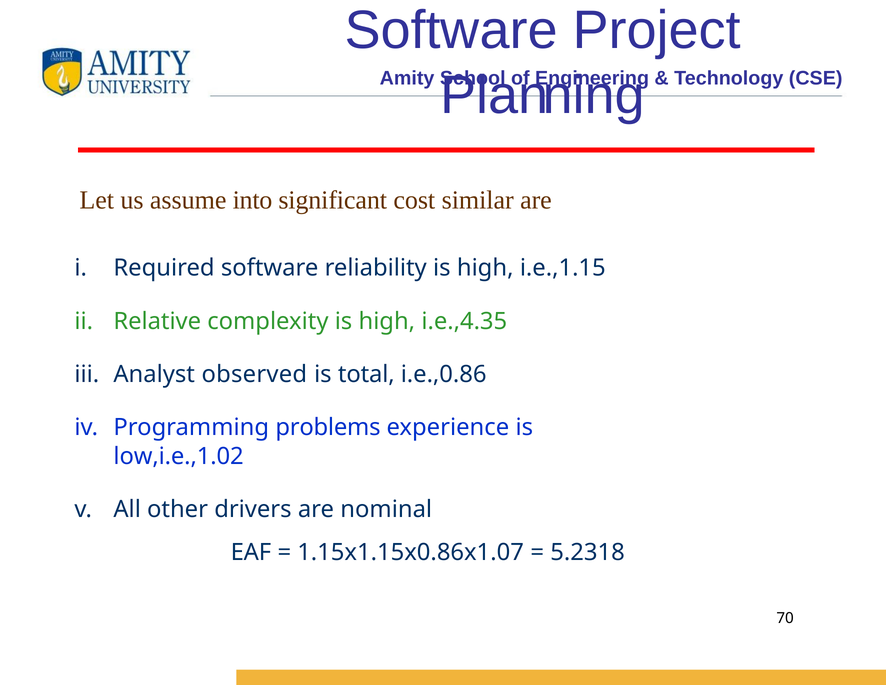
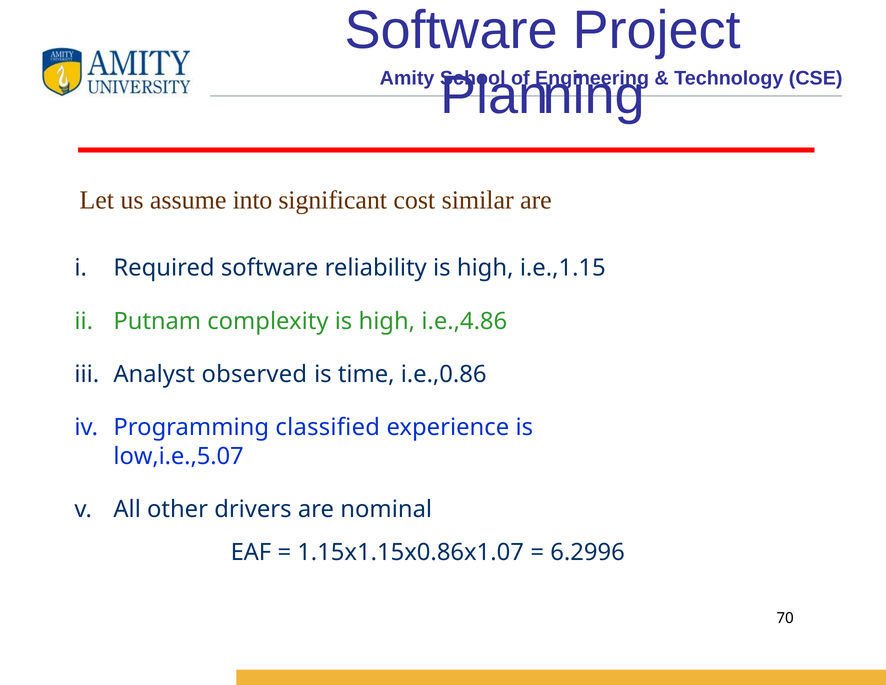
Relative: Relative -> Putnam (157, 321)
i.e.,4.35: i.e.,4.35 -> i.e.,4.86 (464, 321)
total: total -> time (366, 374)
problems: problems -> classified (328, 427)
low,i.e.,1.02: low,i.e.,1.02 -> low,i.e.,5.07 (179, 456)
5.2318: 5.2318 -> 6.2996 (588, 552)
